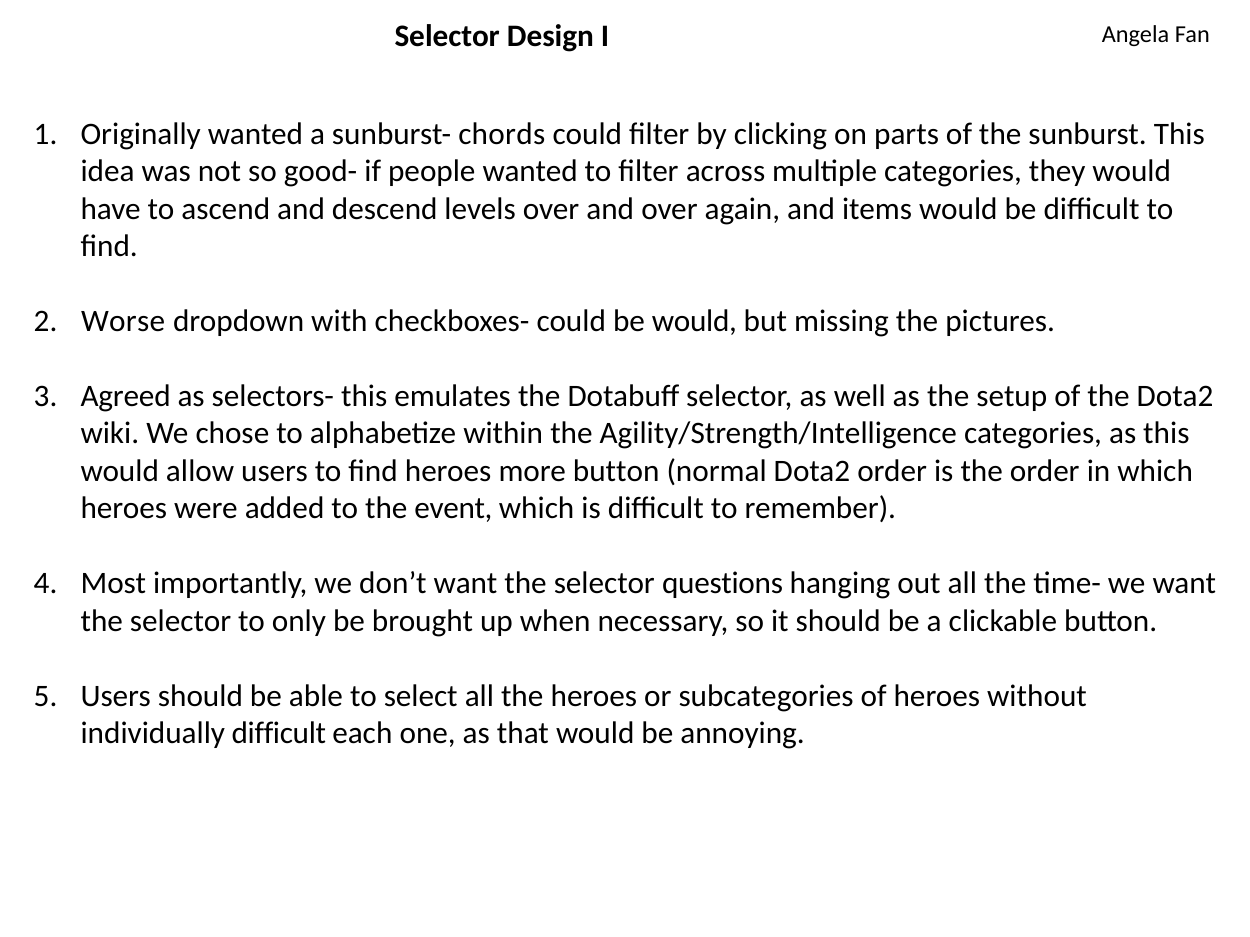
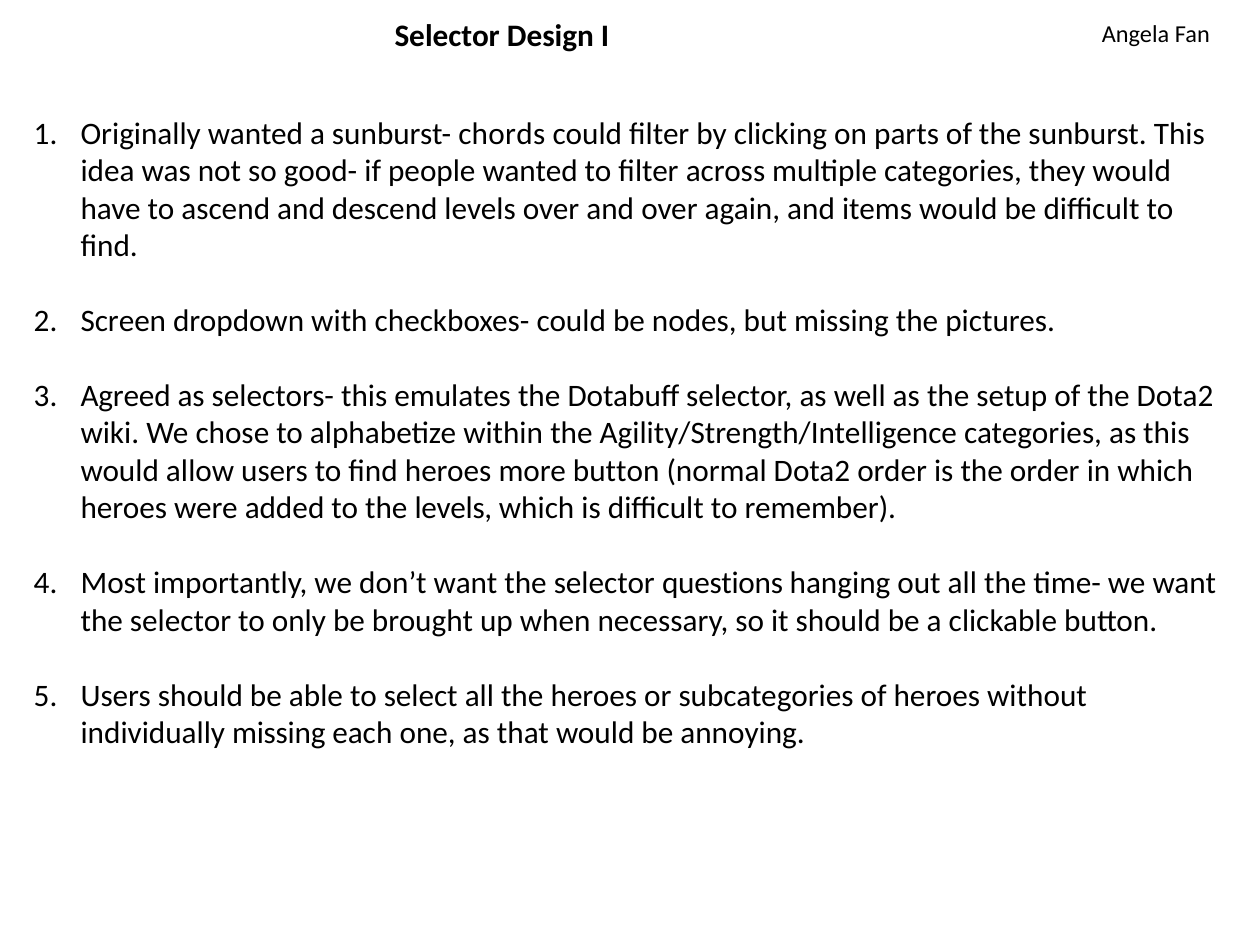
Worse: Worse -> Screen (123, 321)
be would: would -> nodes (694, 321)
the event: event -> levels (453, 509)
individually difficult: difficult -> missing (279, 734)
